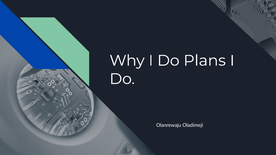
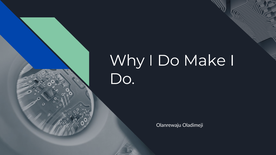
Plans: Plans -> Make (205, 61)
